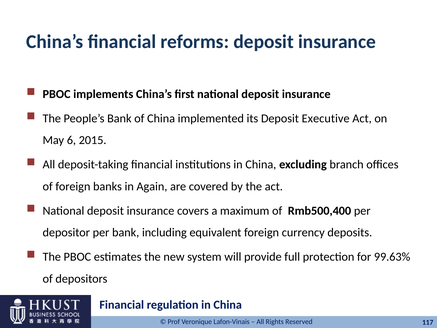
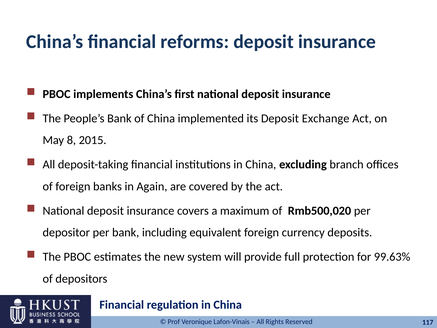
Executive: Executive -> Exchange (326, 118)
6: 6 -> 8 (71, 140)
Rmb500,400: Rmb500,400 -> Rmb500,020 (319, 211)
